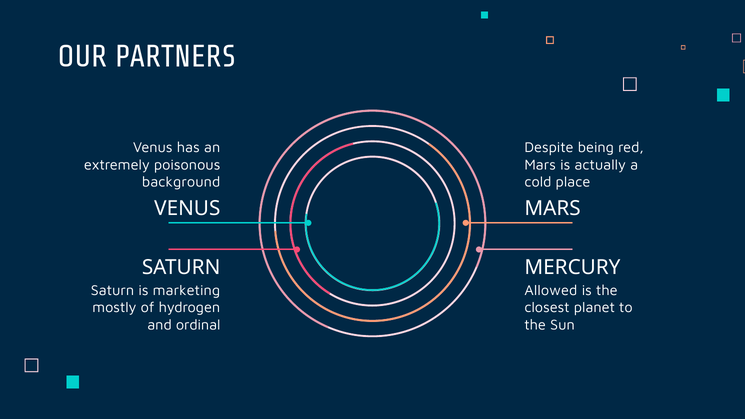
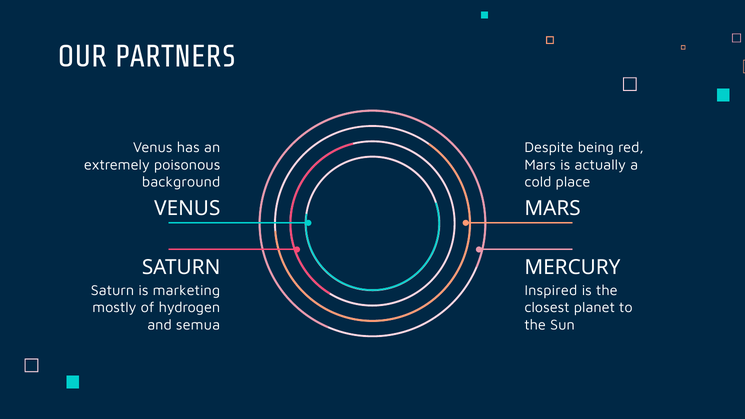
Allowed: Allowed -> Inspired (551, 290)
ordinal: ordinal -> semua (198, 325)
